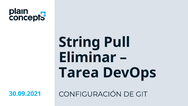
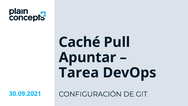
String: String -> Caché (79, 42)
Eliminar: Eliminar -> Apuntar (87, 57)
